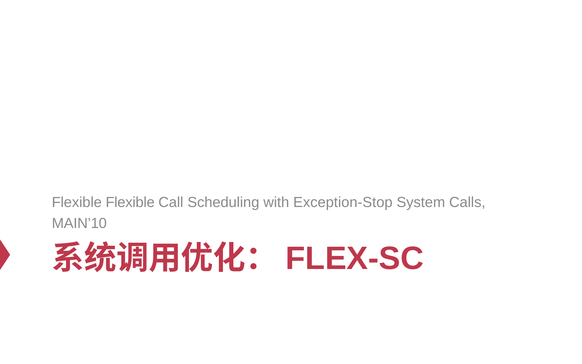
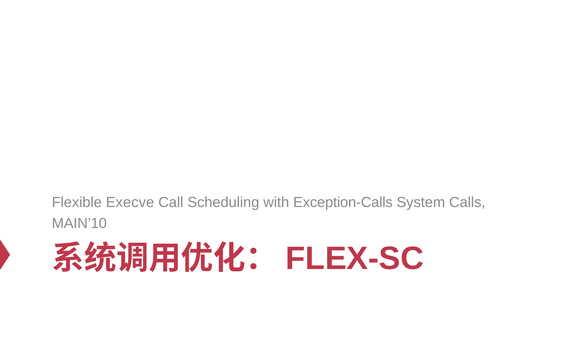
Flexible Flexible: Flexible -> Execve (130, 202)
Exception-Stop: Exception-Stop -> Exception-Calls (343, 202)
